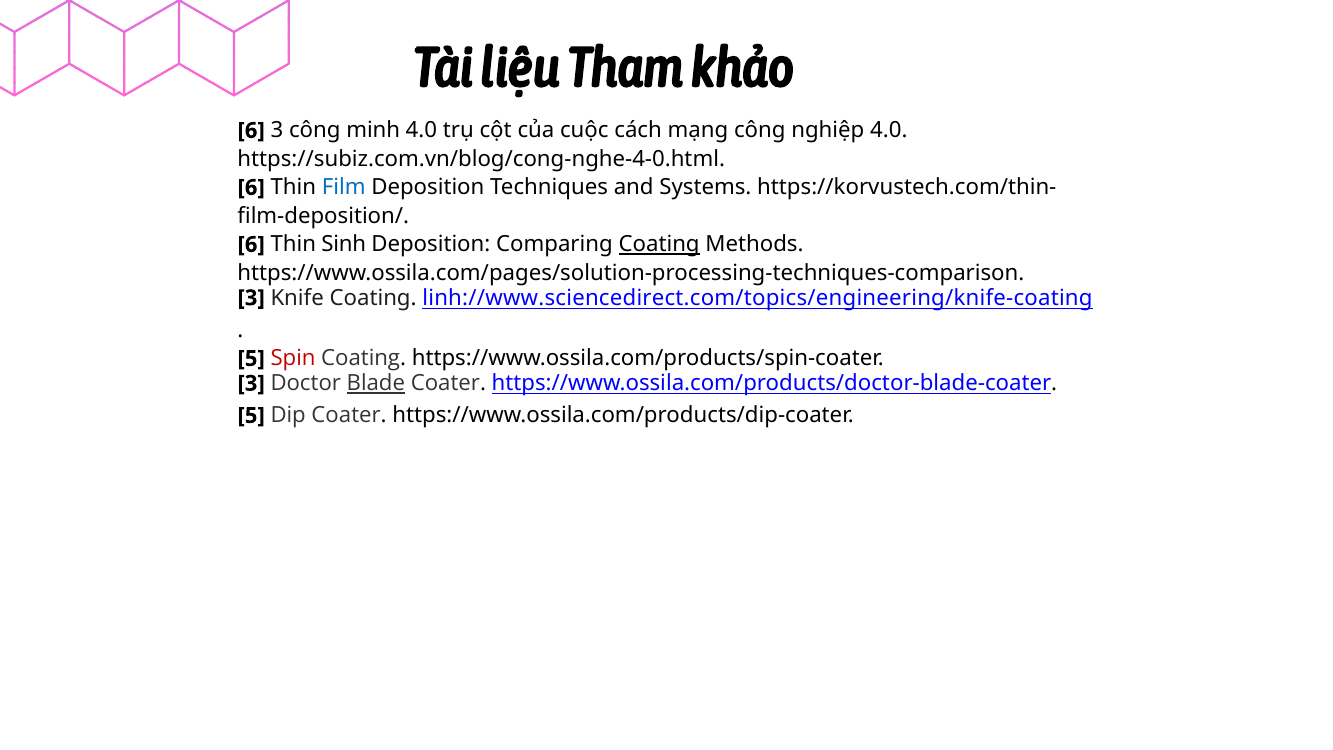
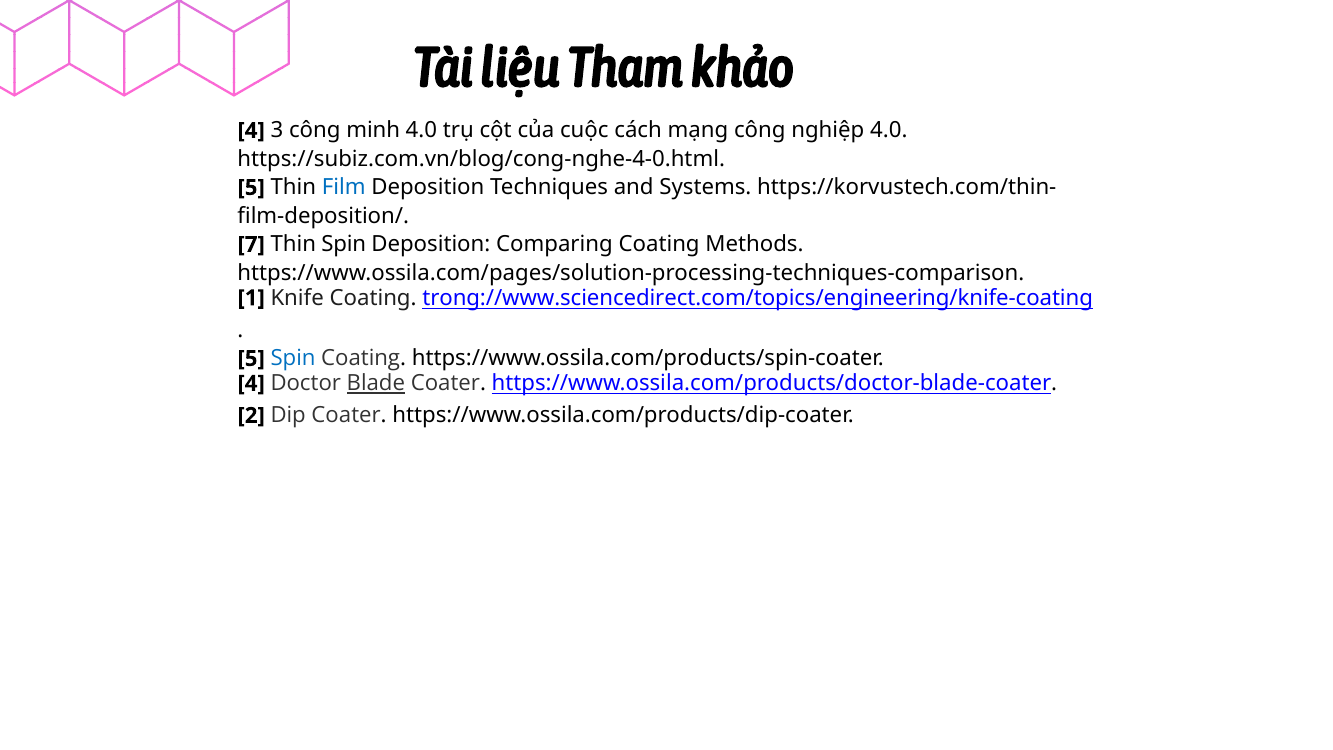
6: 6 -> 4 (251, 131)
6: 6 -> 5 (251, 188)
6: 6 -> 7 (251, 245)
Thin Sinh: Sinh -> Spin (344, 245)
Coating underline: present -> none (659, 245)
3: 3 -> 1 (251, 298)
linh://www.sciencedirect.com/topics/engineering/knife-coating: linh://www.sciencedirect.com/topics/engineering/knife-coating -> trong://www.sciencedirect.com/topics/engineering/knife-coating (758, 298)
Spin colour: red -> blue (293, 359)
3: 3 -> 4 (251, 383)
5: 5 -> 2 (251, 416)
